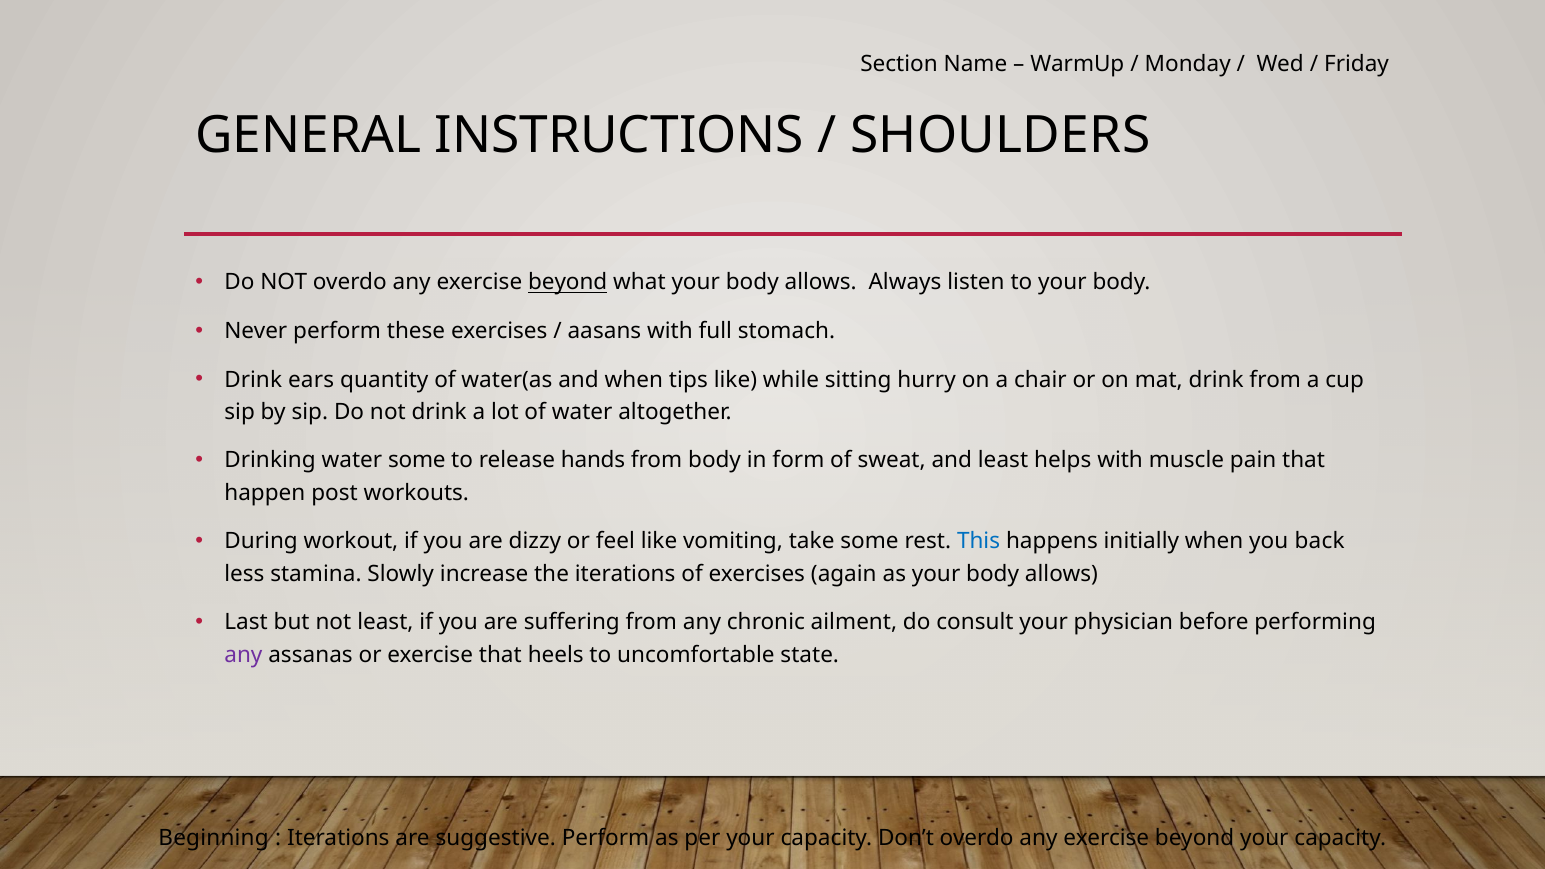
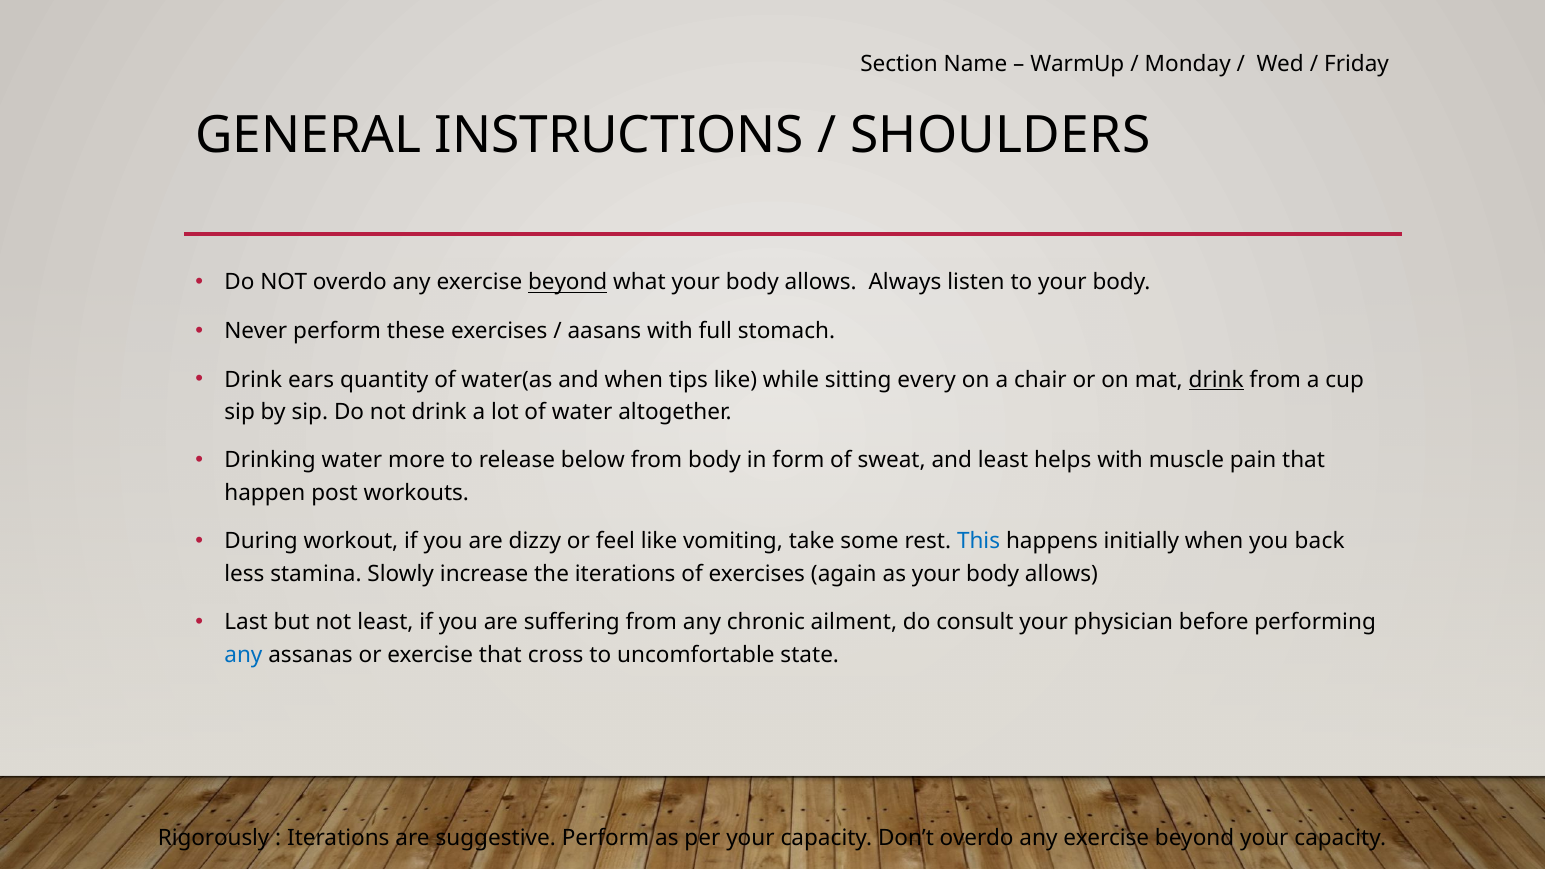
hurry: hurry -> every (927, 380)
drink underline: none -> present (1216, 380)
water some: some -> more (417, 461)
hands: hands -> below (593, 461)
any colour: purple -> blue (243, 655)
heels: heels -> cross (556, 655)
Beginning: Beginning -> Rigorously (214, 838)
